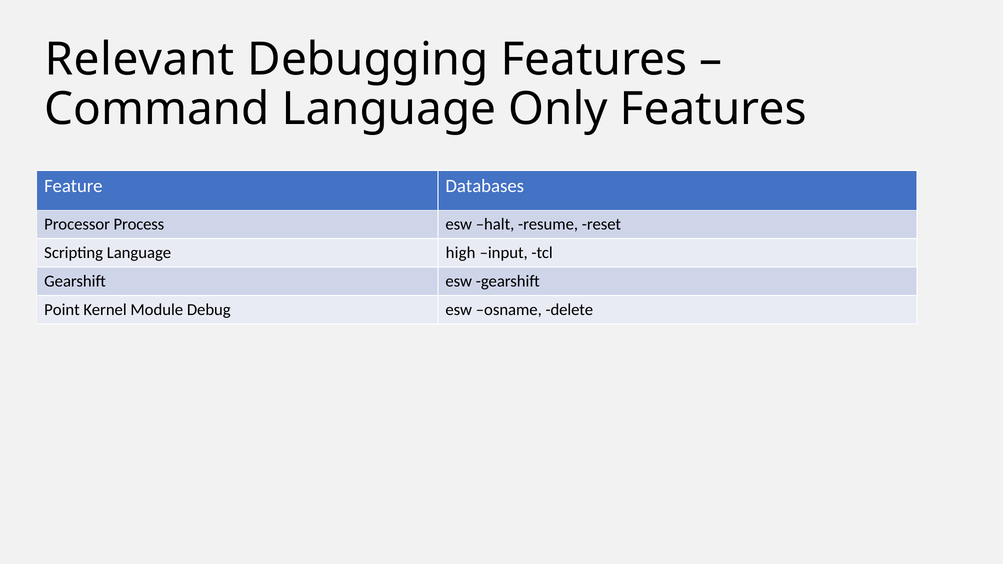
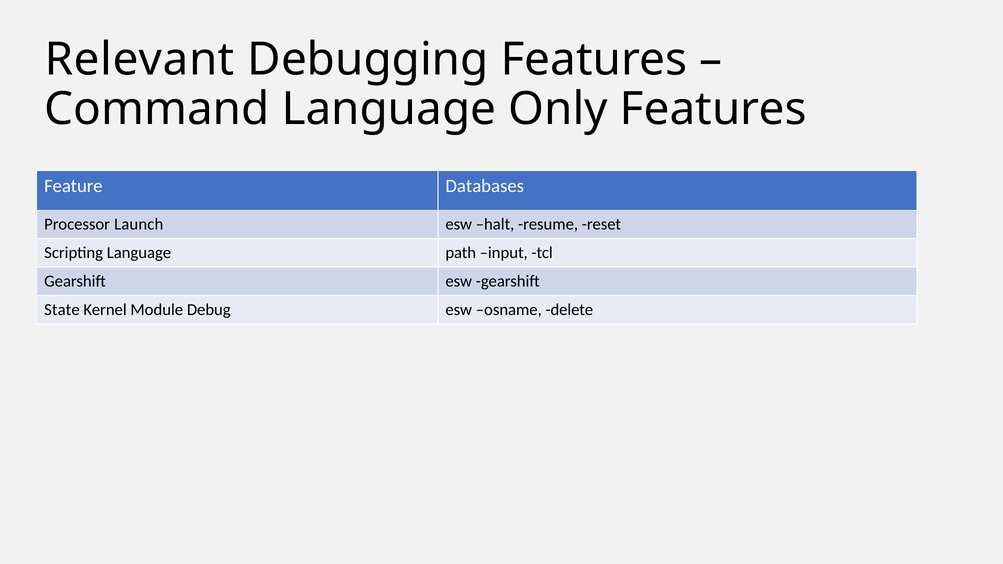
Process: Process -> Launch (139, 224)
high: high -> path (461, 253)
Point: Point -> State (62, 310)
